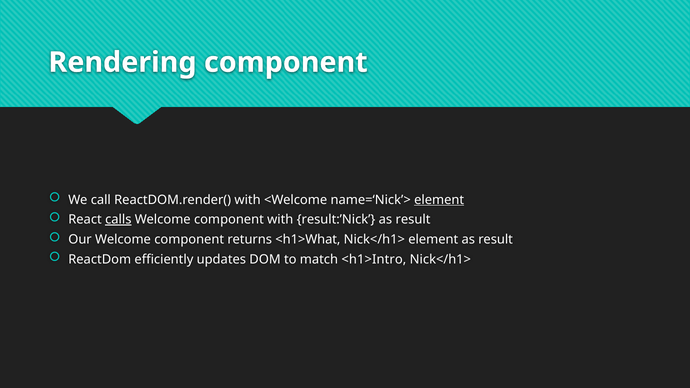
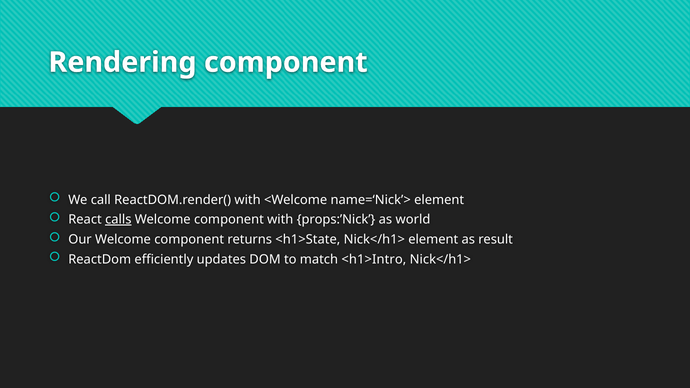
element underline: present -> none (439, 200)
result:’Nick: result:’Nick -> props:’Nick (336, 220)
result: result -> world (413, 220)
<h1>What: <h1>What -> <h1>State (308, 239)
